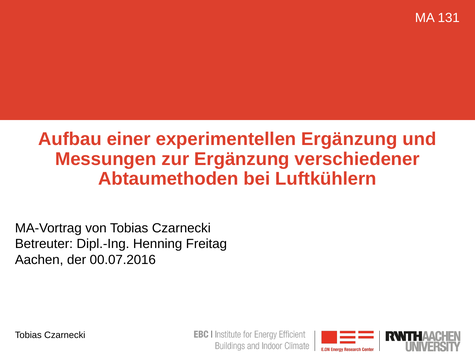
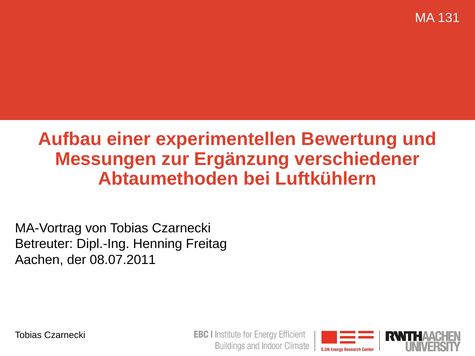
experimentellen Ergänzung: Ergänzung -> Bewertung (349, 139)
00.07.2016: 00.07.2016 -> 08.07.2011 (123, 260)
